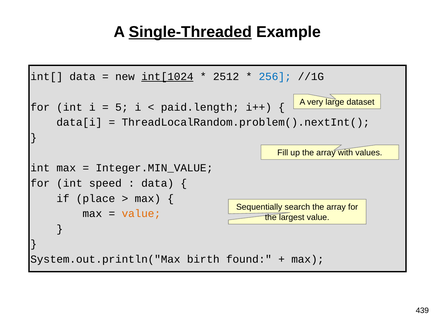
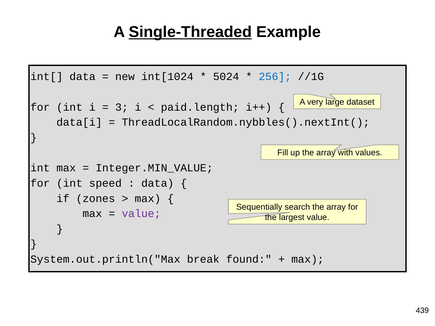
int[1024 underline: present -> none (167, 77)
2512: 2512 -> 5024 (226, 77)
5: 5 -> 3 (122, 107)
ThreadLocalRandom.problem().nextInt(: ThreadLocalRandom.problem().nextInt( -> ThreadLocalRandom.nybbles().nextInt( (246, 122)
place: place -> zones (96, 199)
value colour: orange -> purple (141, 214)
birth: birth -> break (203, 259)
